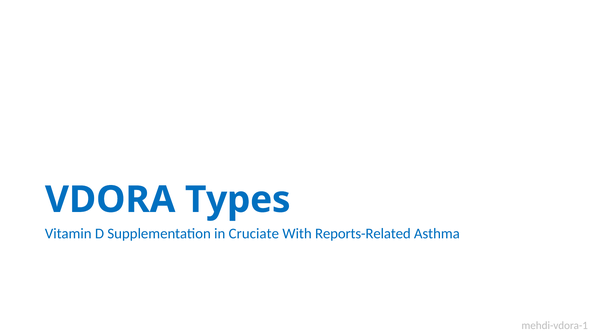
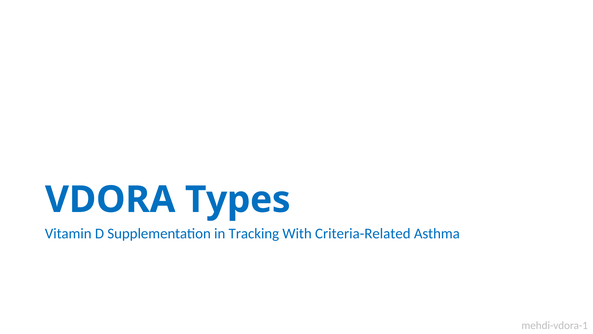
Cruciate: Cruciate -> Tracking (254, 233)
Reports-Related: Reports-Related -> Criteria-Related (363, 233)
